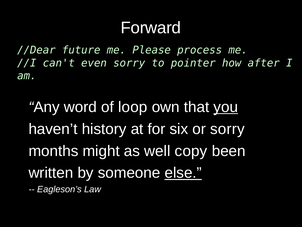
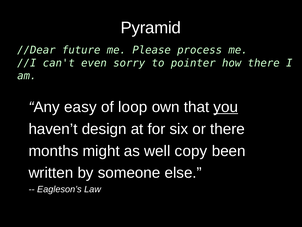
Forward: Forward -> Pyramid (151, 28)
how after: after -> there (264, 63)
word: word -> easy (80, 107)
history: history -> design (104, 129)
or sorry: sorry -> there (227, 129)
else underline: present -> none (183, 173)
